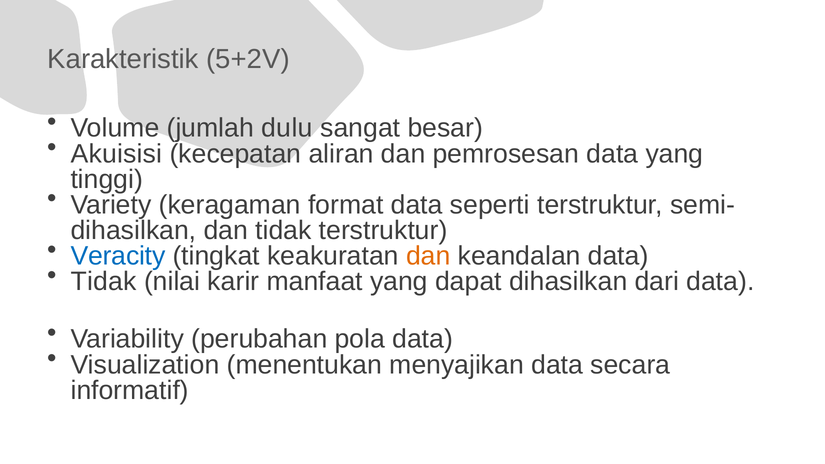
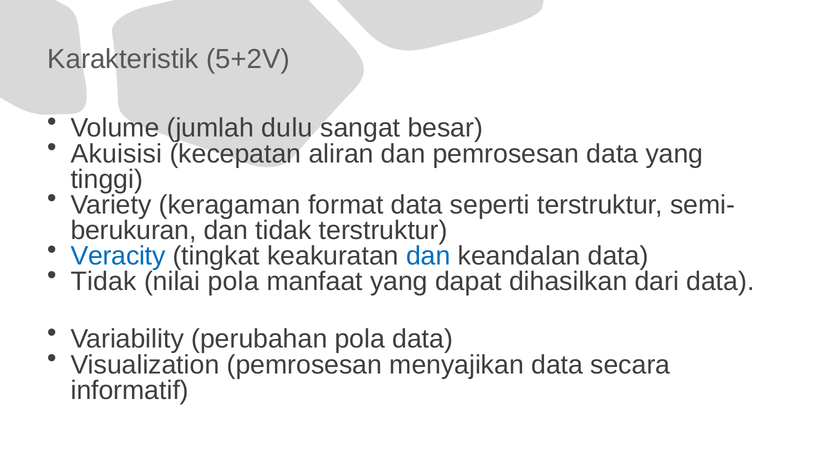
dihasilkan: dihasilkan -> berukuran (134, 230)
dan colour: orange -> blue (428, 256)
nilai karir: karir -> pola (233, 282)
Visualization menentukan: menentukan -> pemrosesan (304, 365)
